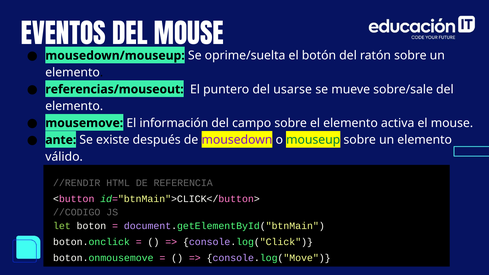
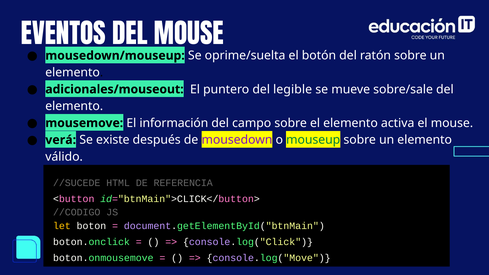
referencias/mouseout: referencias/mouseout -> adicionales/mouseout (114, 89)
usarse: usarse -> legible (293, 89)
ante: ante -> verá (61, 140)
//RENDIR: //RENDIR -> //SUCEDE (77, 183)
let colour: light green -> yellow (62, 226)
